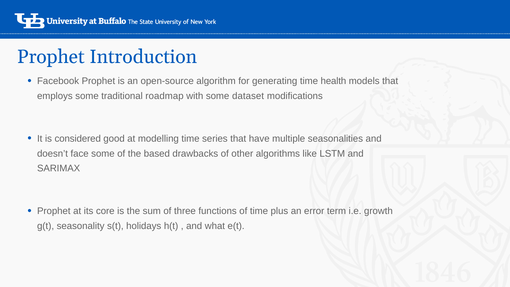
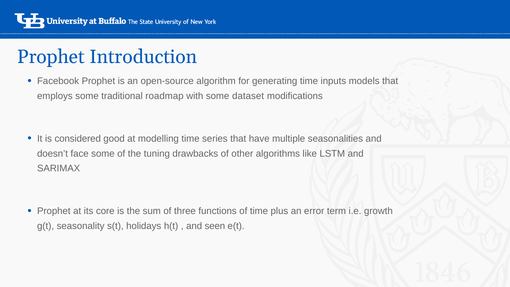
health: health -> inputs (333, 81)
based: based -> tuning (157, 153)
what: what -> seen (215, 226)
